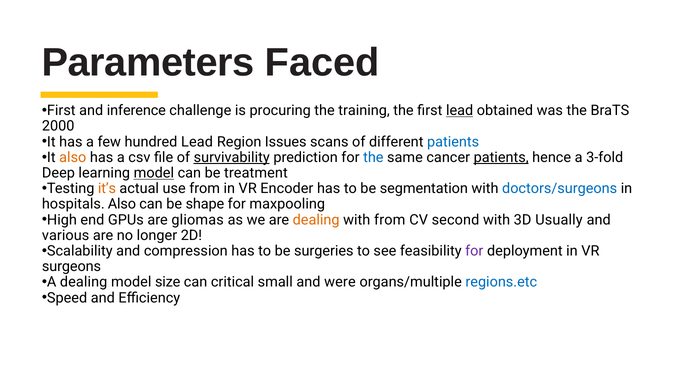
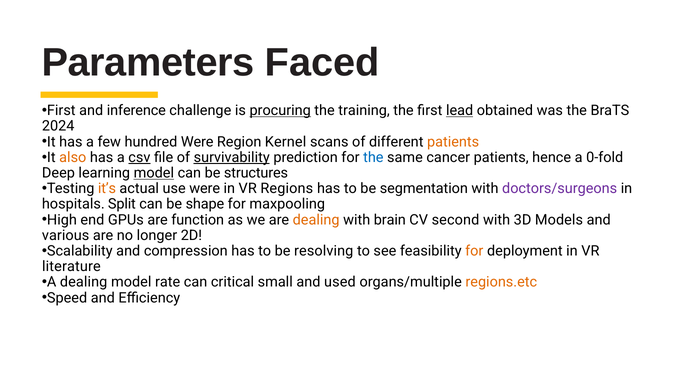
procuring underline: none -> present (280, 111)
2000: 2000 -> 2024 (58, 126)
hundred Lead: Lead -> Were (197, 142)
Issues: Issues -> Kernel (286, 142)
patients colour: blue -> orange (453, 142)
csv underline: none -> present (139, 158)
patients underline: present -> none (501, 158)
3-fold: 3-fold -> 0-fold (605, 158)
treatment: treatment -> structures (256, 173)
use from: from -> were (205, 189)
Encoder: Encoder -> Regions (287, 189)
doctors/surgeons colour: blue -> purple (560, 189)
hospitals Also: Also -> Split (122, 204)
gliomas: gliomas -> function (198, 220)
with from: from -> brain (390, 220)
Usually: Usually -> Models (559, 220)
surgeries: surgeries -> resolving (324, 251)
for colour: purple -> orange (474, 251)
surgeons: surgeons -> literature (71, 267)
size: size -> rate (168, 282)
were: were -> used (340, 282)
regions.etc colour: blue -> orange (501, 282)
